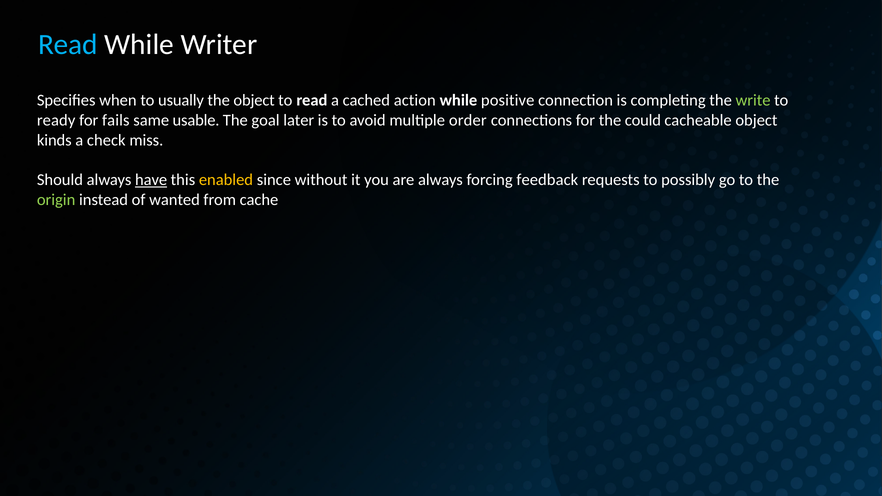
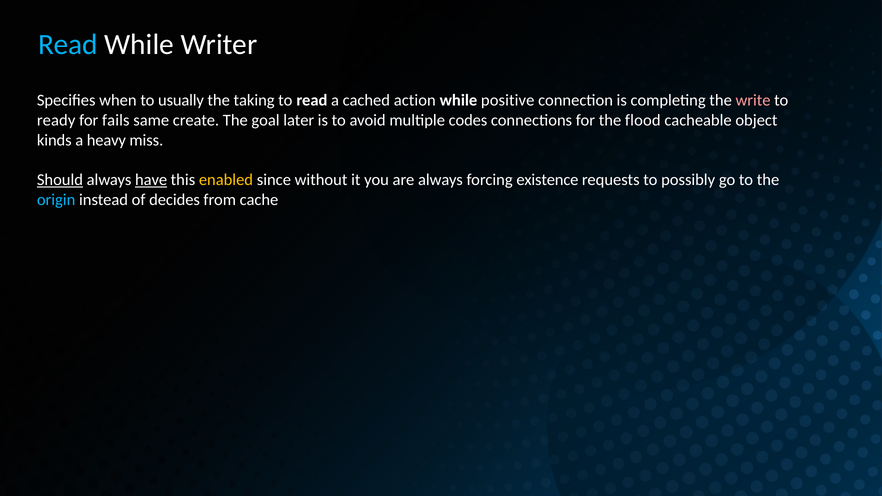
the object: object -> taking (254, 101)
write colour: light green -> pink (753, 101)
usable: usable -> create (196, 120)
order: order -> codes (468, 120)
could: could -> flood (643, 120)
check: check -> heavy (106, 140)
Should underline: none -> present (60, 180)
feedback: feedback -> existence (547, 180)
origin colour: light green -> light blue (56, 200)
wanted: wanted -> decides (175, 200)
